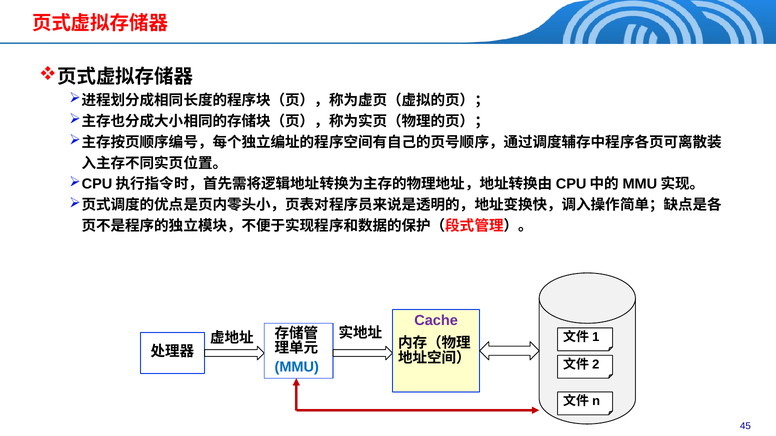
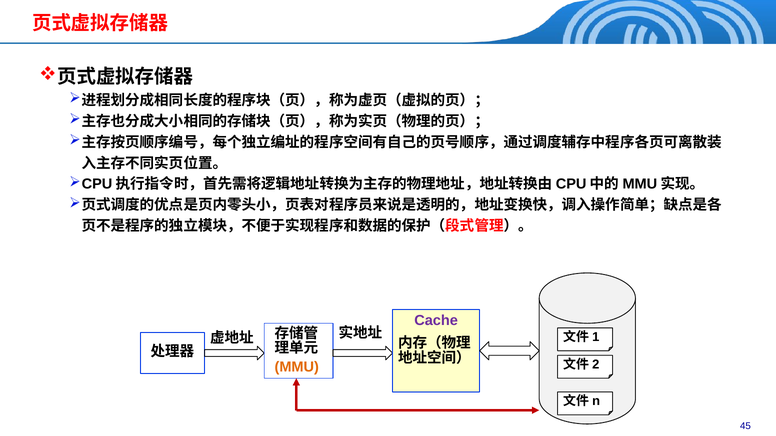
MMU colour: blue -> orange (297, 367)
